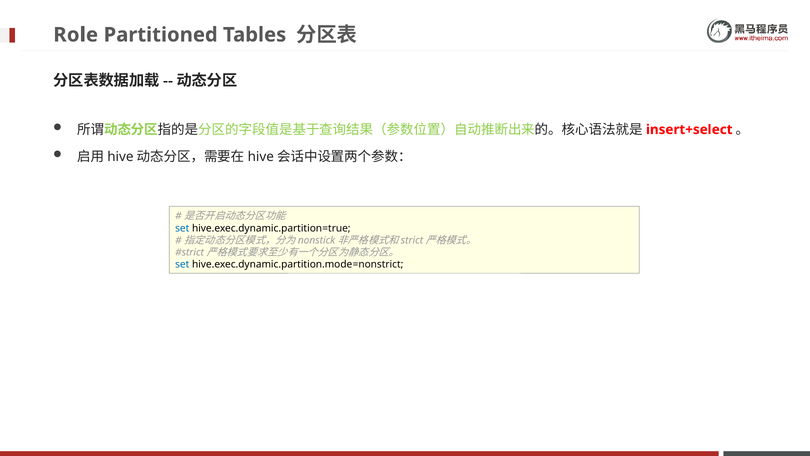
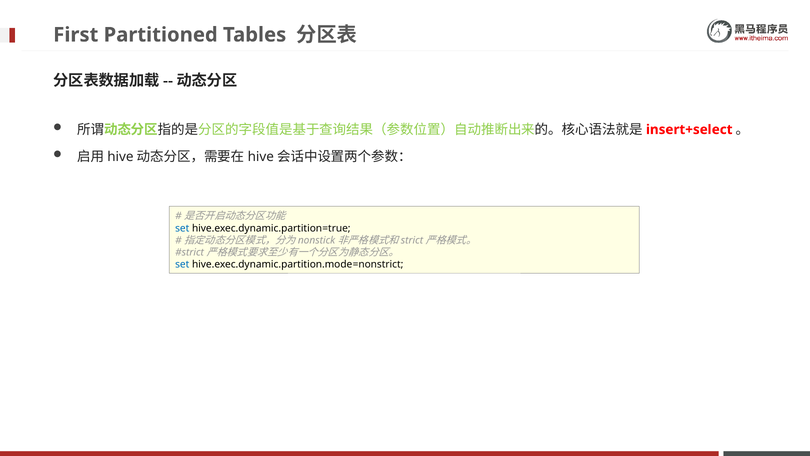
Role: Role -> First (76, 35)
